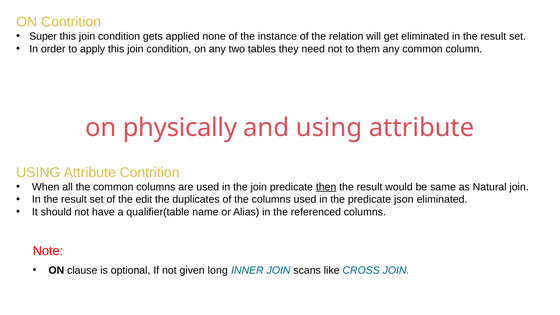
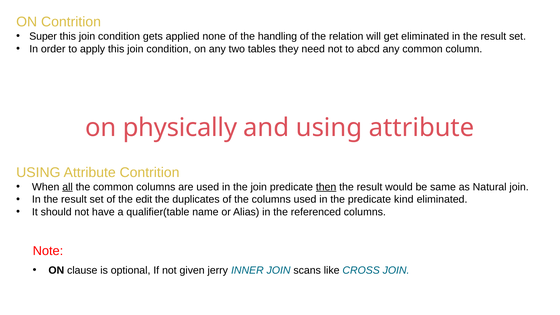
instance: instance -> handling (277, 36)
them: them -> abcd (368, 49)
all underline: none -> present (68, 187)
json: json -> kind (404, 199)
long: long -> jerry (218, 270)
